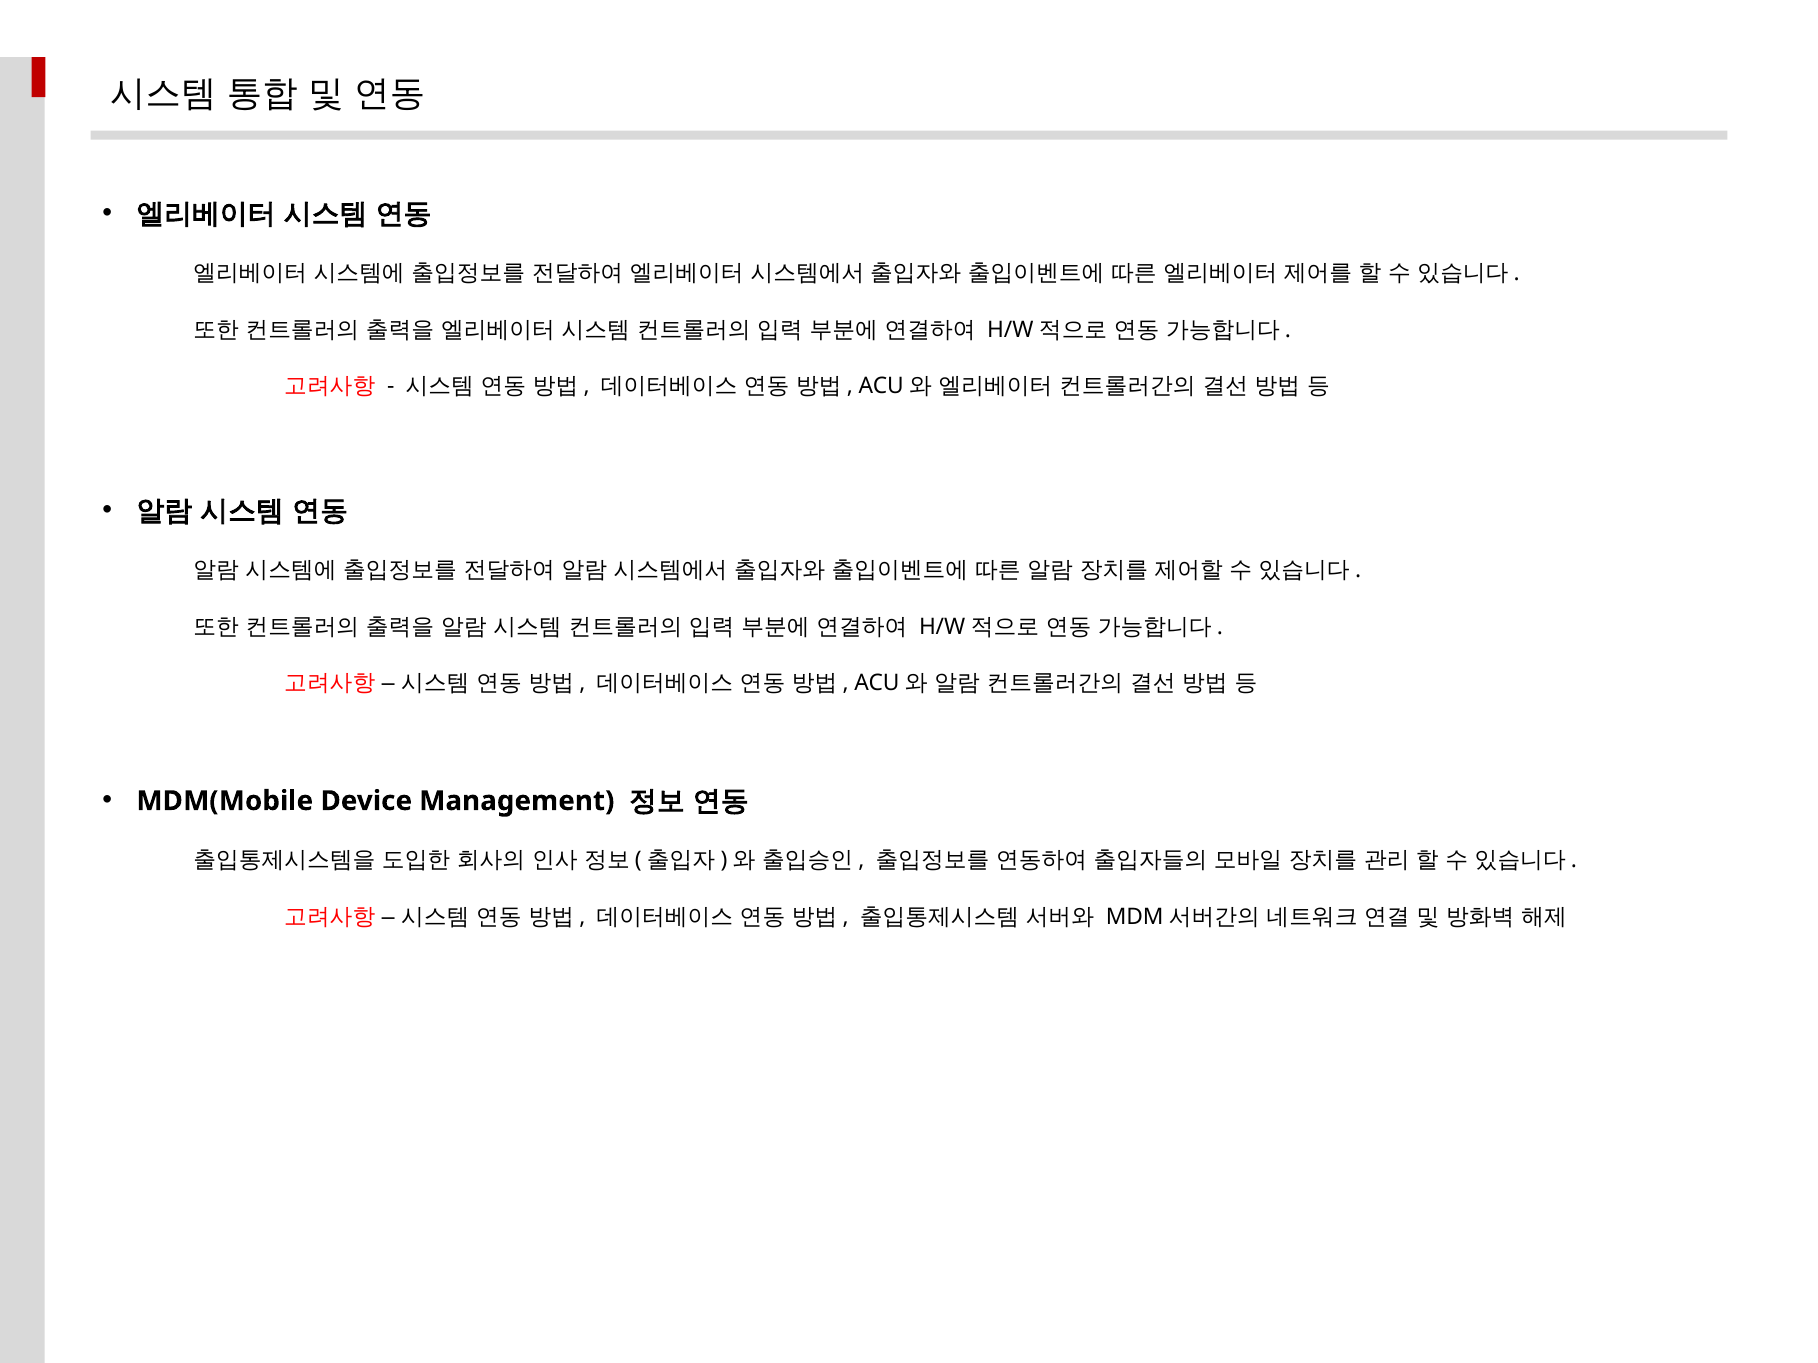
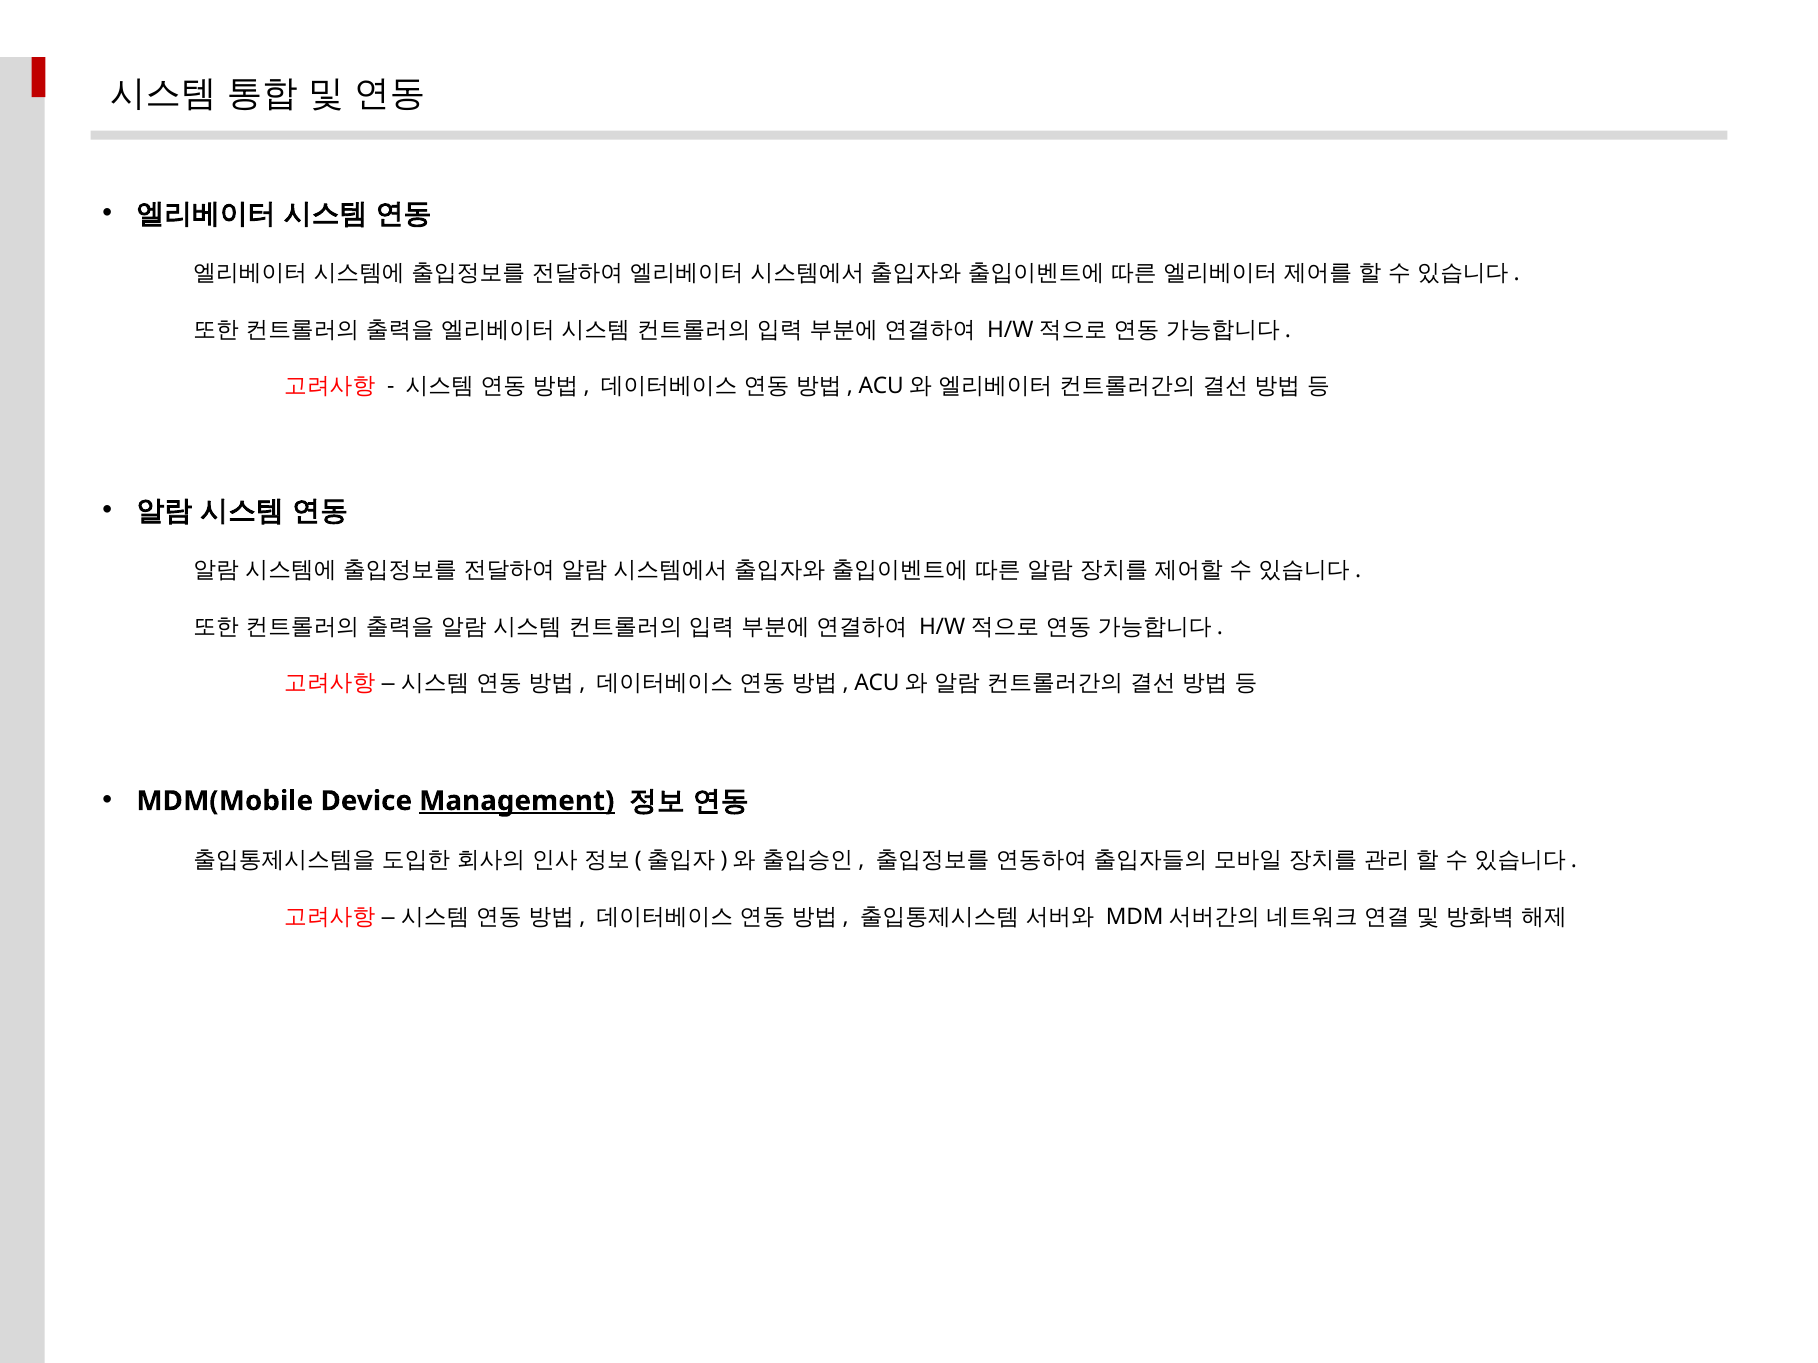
Management underline: none -> present (517, 801)
